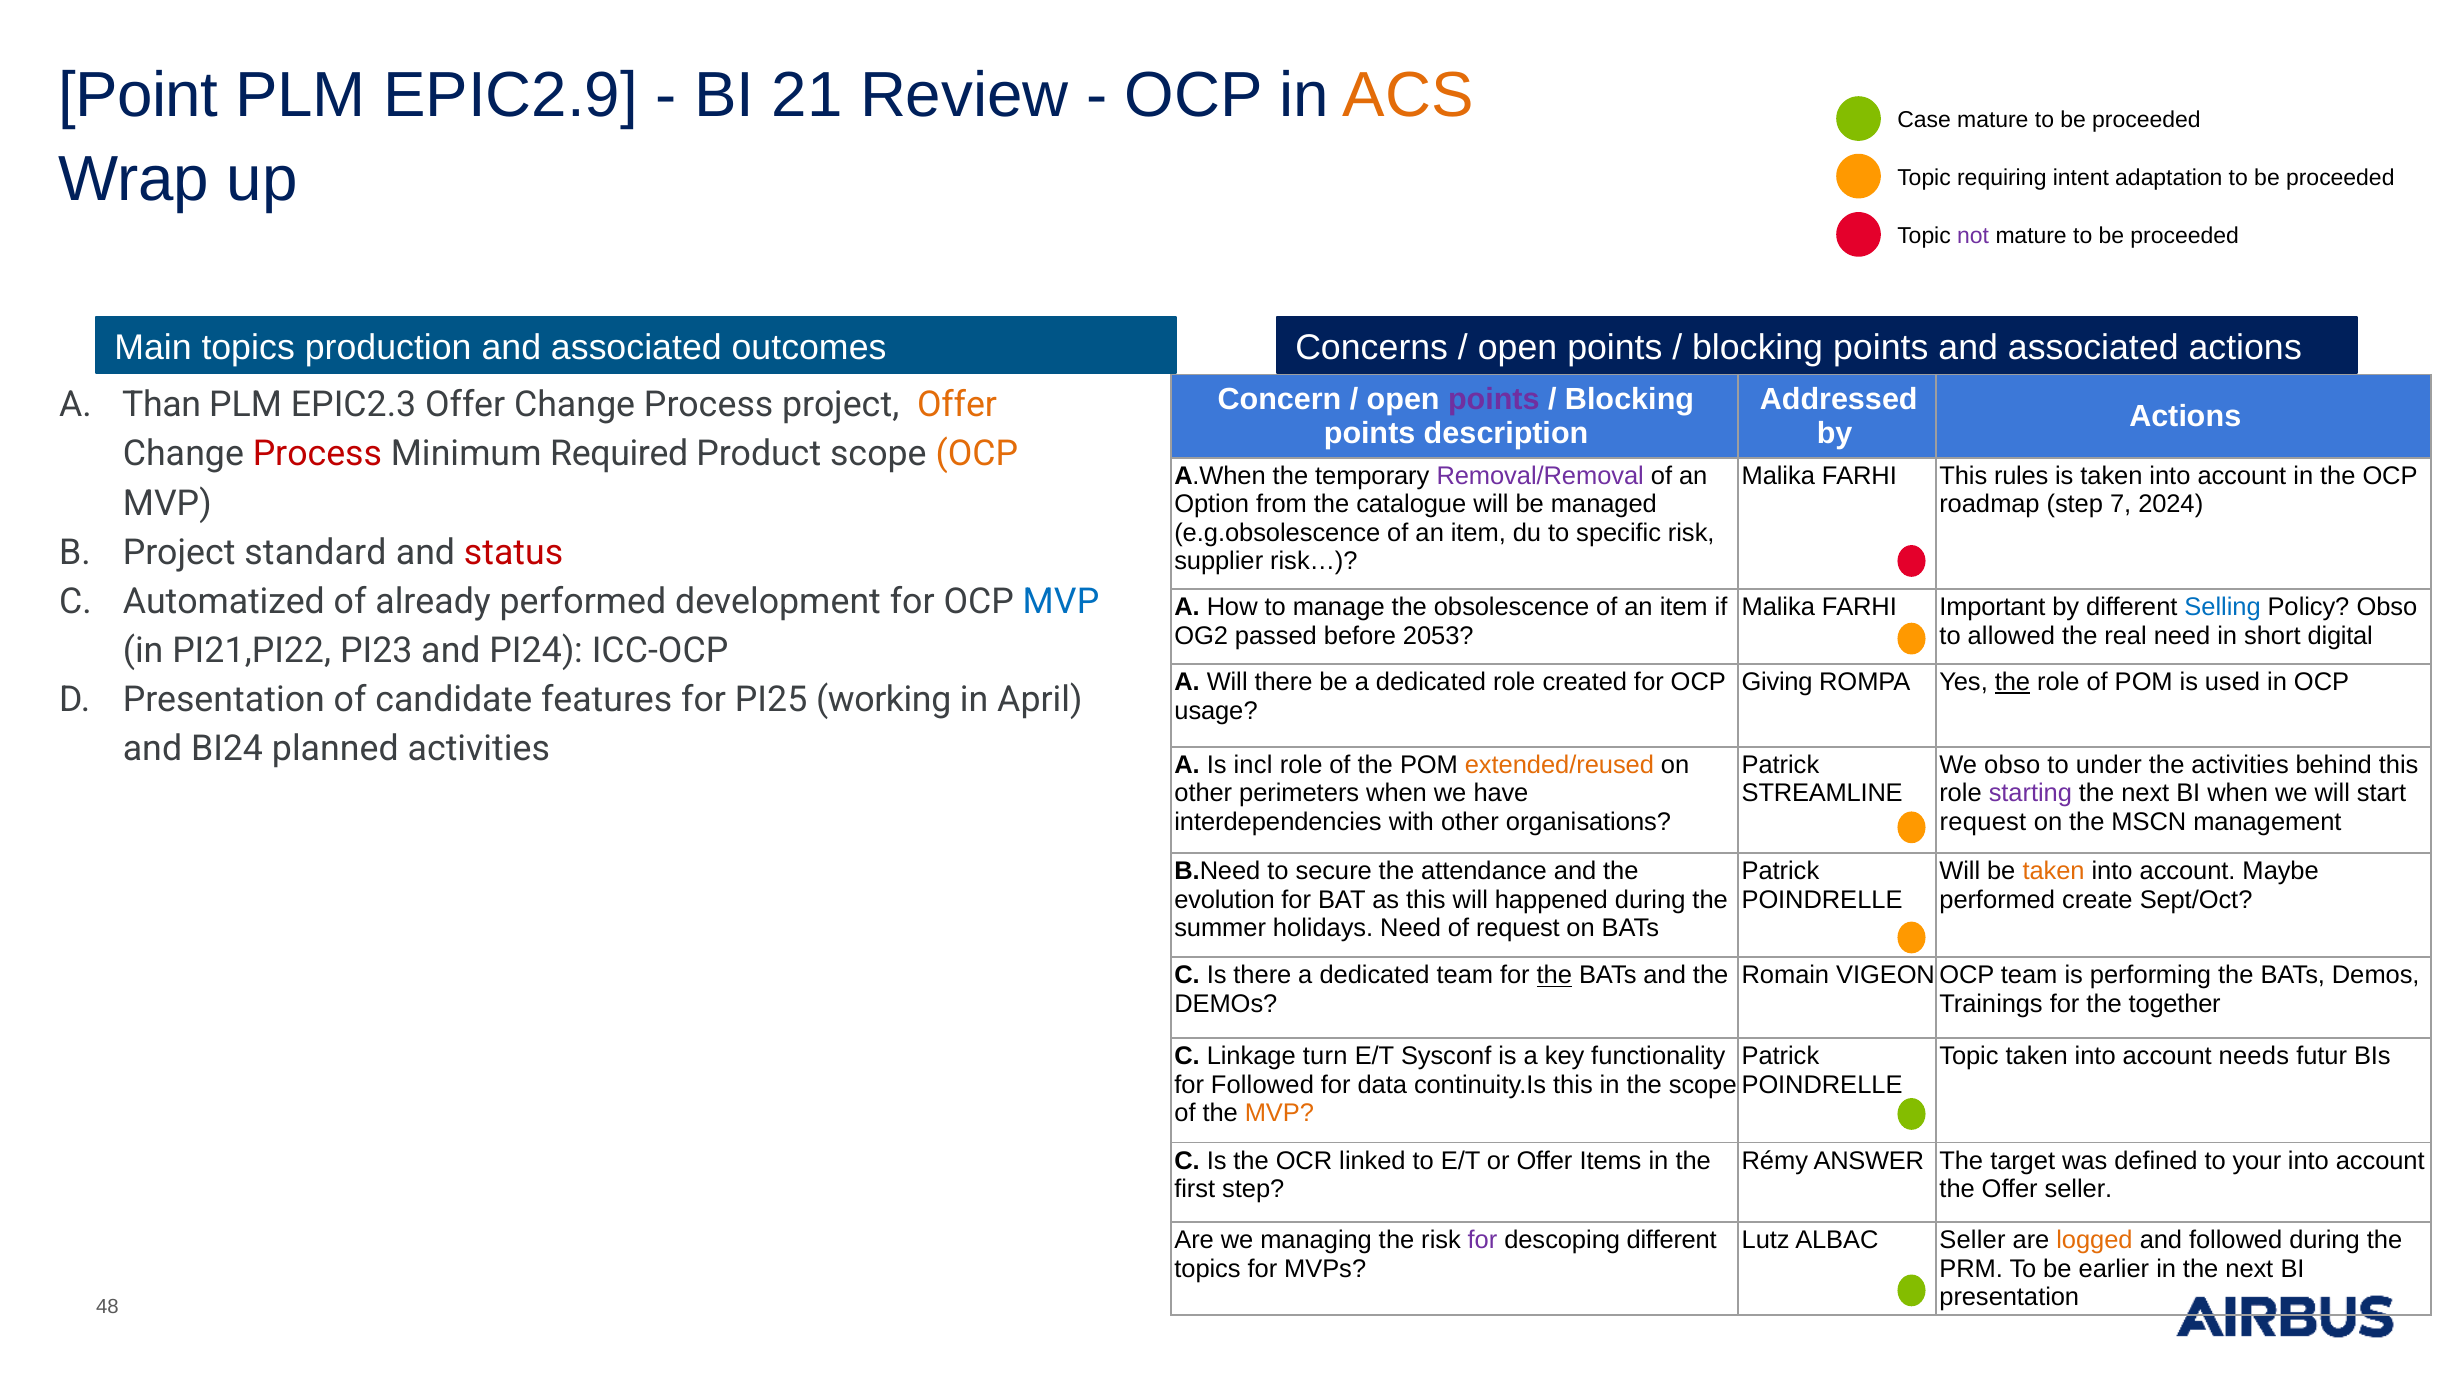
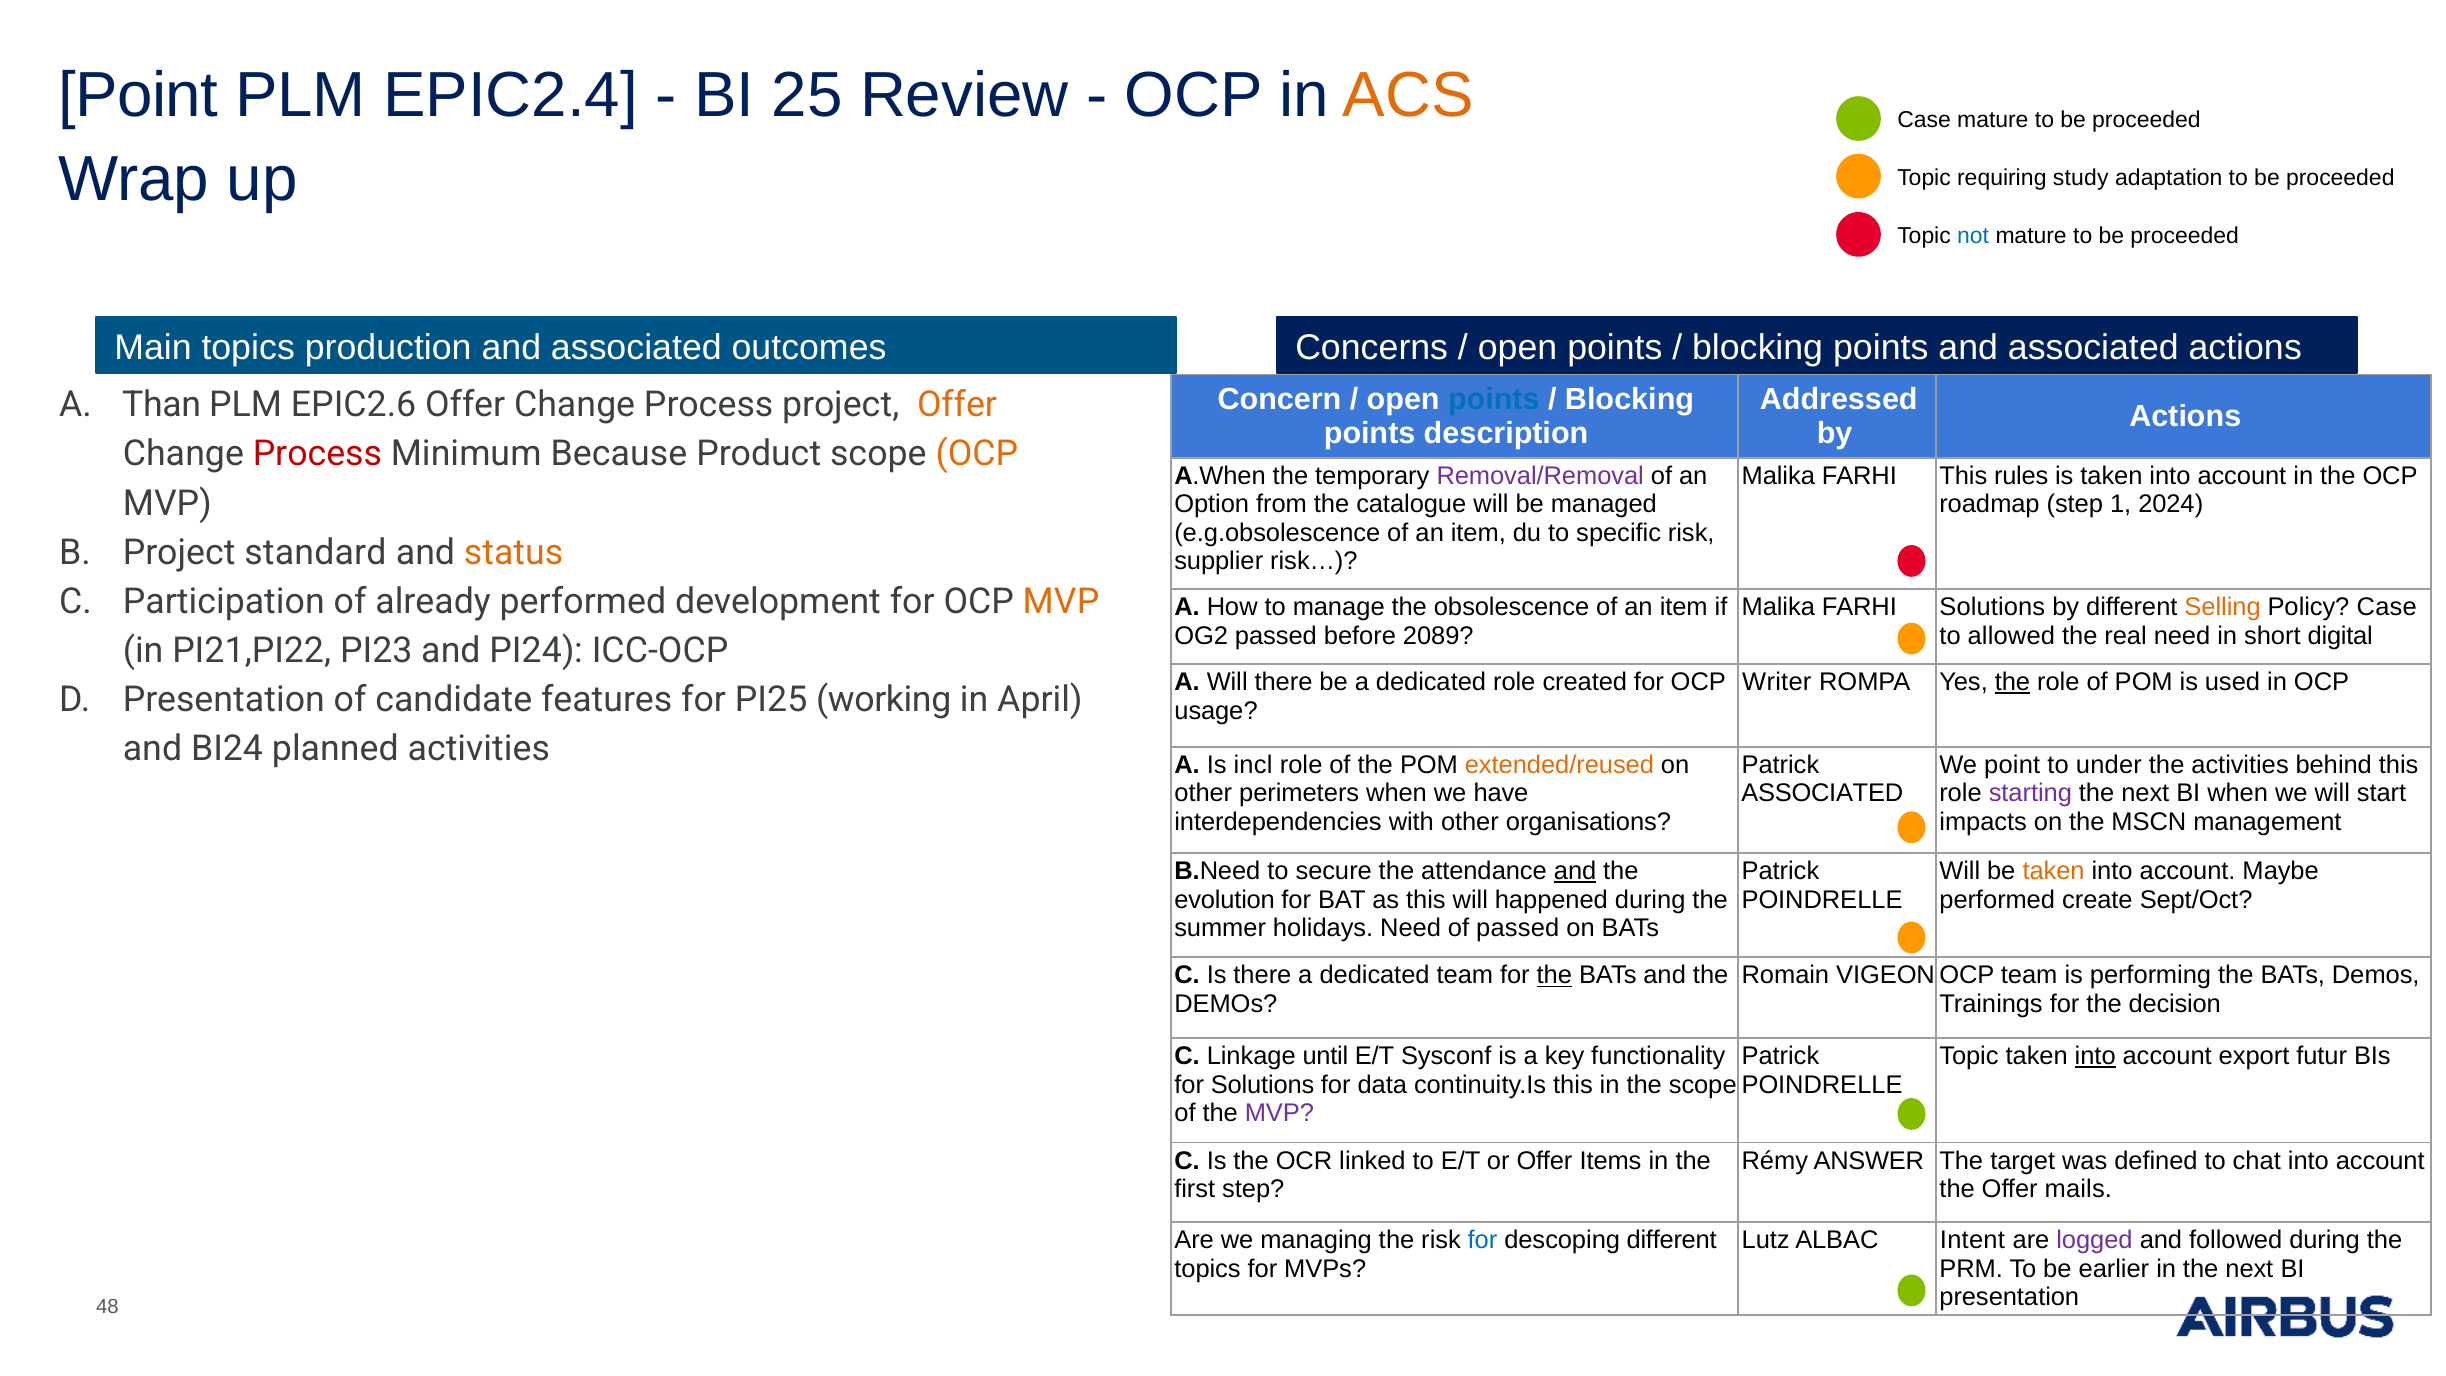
EPIC2.9: EPIC2.9 -> EPIC2.4 (511, 96)
21: 21 -> 25 (807, 96)
intent: intent -> study (2081, 178)
not colour: purple -> blue (1973, 236)
points colour: purple -> blue (1494, 400)
EPIC2.3: EPIC2.3 -> EPIC2.6 (354, 405)
Required: Required -> Because (619, 454)
7: 7 -> 1 (2121, 504)
status colour: red -> orange (514, 552)
Automatized: Automatized -> Participation (224, 602)
MVP colour: blue -> orange (1061, 602)
FARHI Important: Important -> Solutions (1992, 607)
Selling colour: blue -> orange (2223, 607)
Policy Obso: Obso -> Case (2387, 607)
2053: 2053 -> 2089 (1438, 636)
Giving: Giving -> Writer (1777, 682)
We obso: obso -> point (2012, 765)
STREAMLINE: STREAMLINE -> ASSOCIATED (1822, 793)
request: request -> impacts (1983, 822)
and underline: none -> present (1575, 871)
of request: request -> passed (1518, 928)
together: together -> decision (2175, 1004)
turn: turn -> until (1325, 1056)
into underline: none -> present (2095, 1056)
needs: needs -> export (2254, 1056)
for Followed: Followed -> Solutions (1263, 1085)
MVP colour: orange -> purple (1279, 1113)
your: your -> chat (2257, 1161)
Offer seller: seller -> mails (2078, 1189)
for colour: purple -> blue (1482, 1240)
ALBAC Seller: Seller -> Intent (1972, 1240)
logged colour: orange -> purple (2094, 1240)
